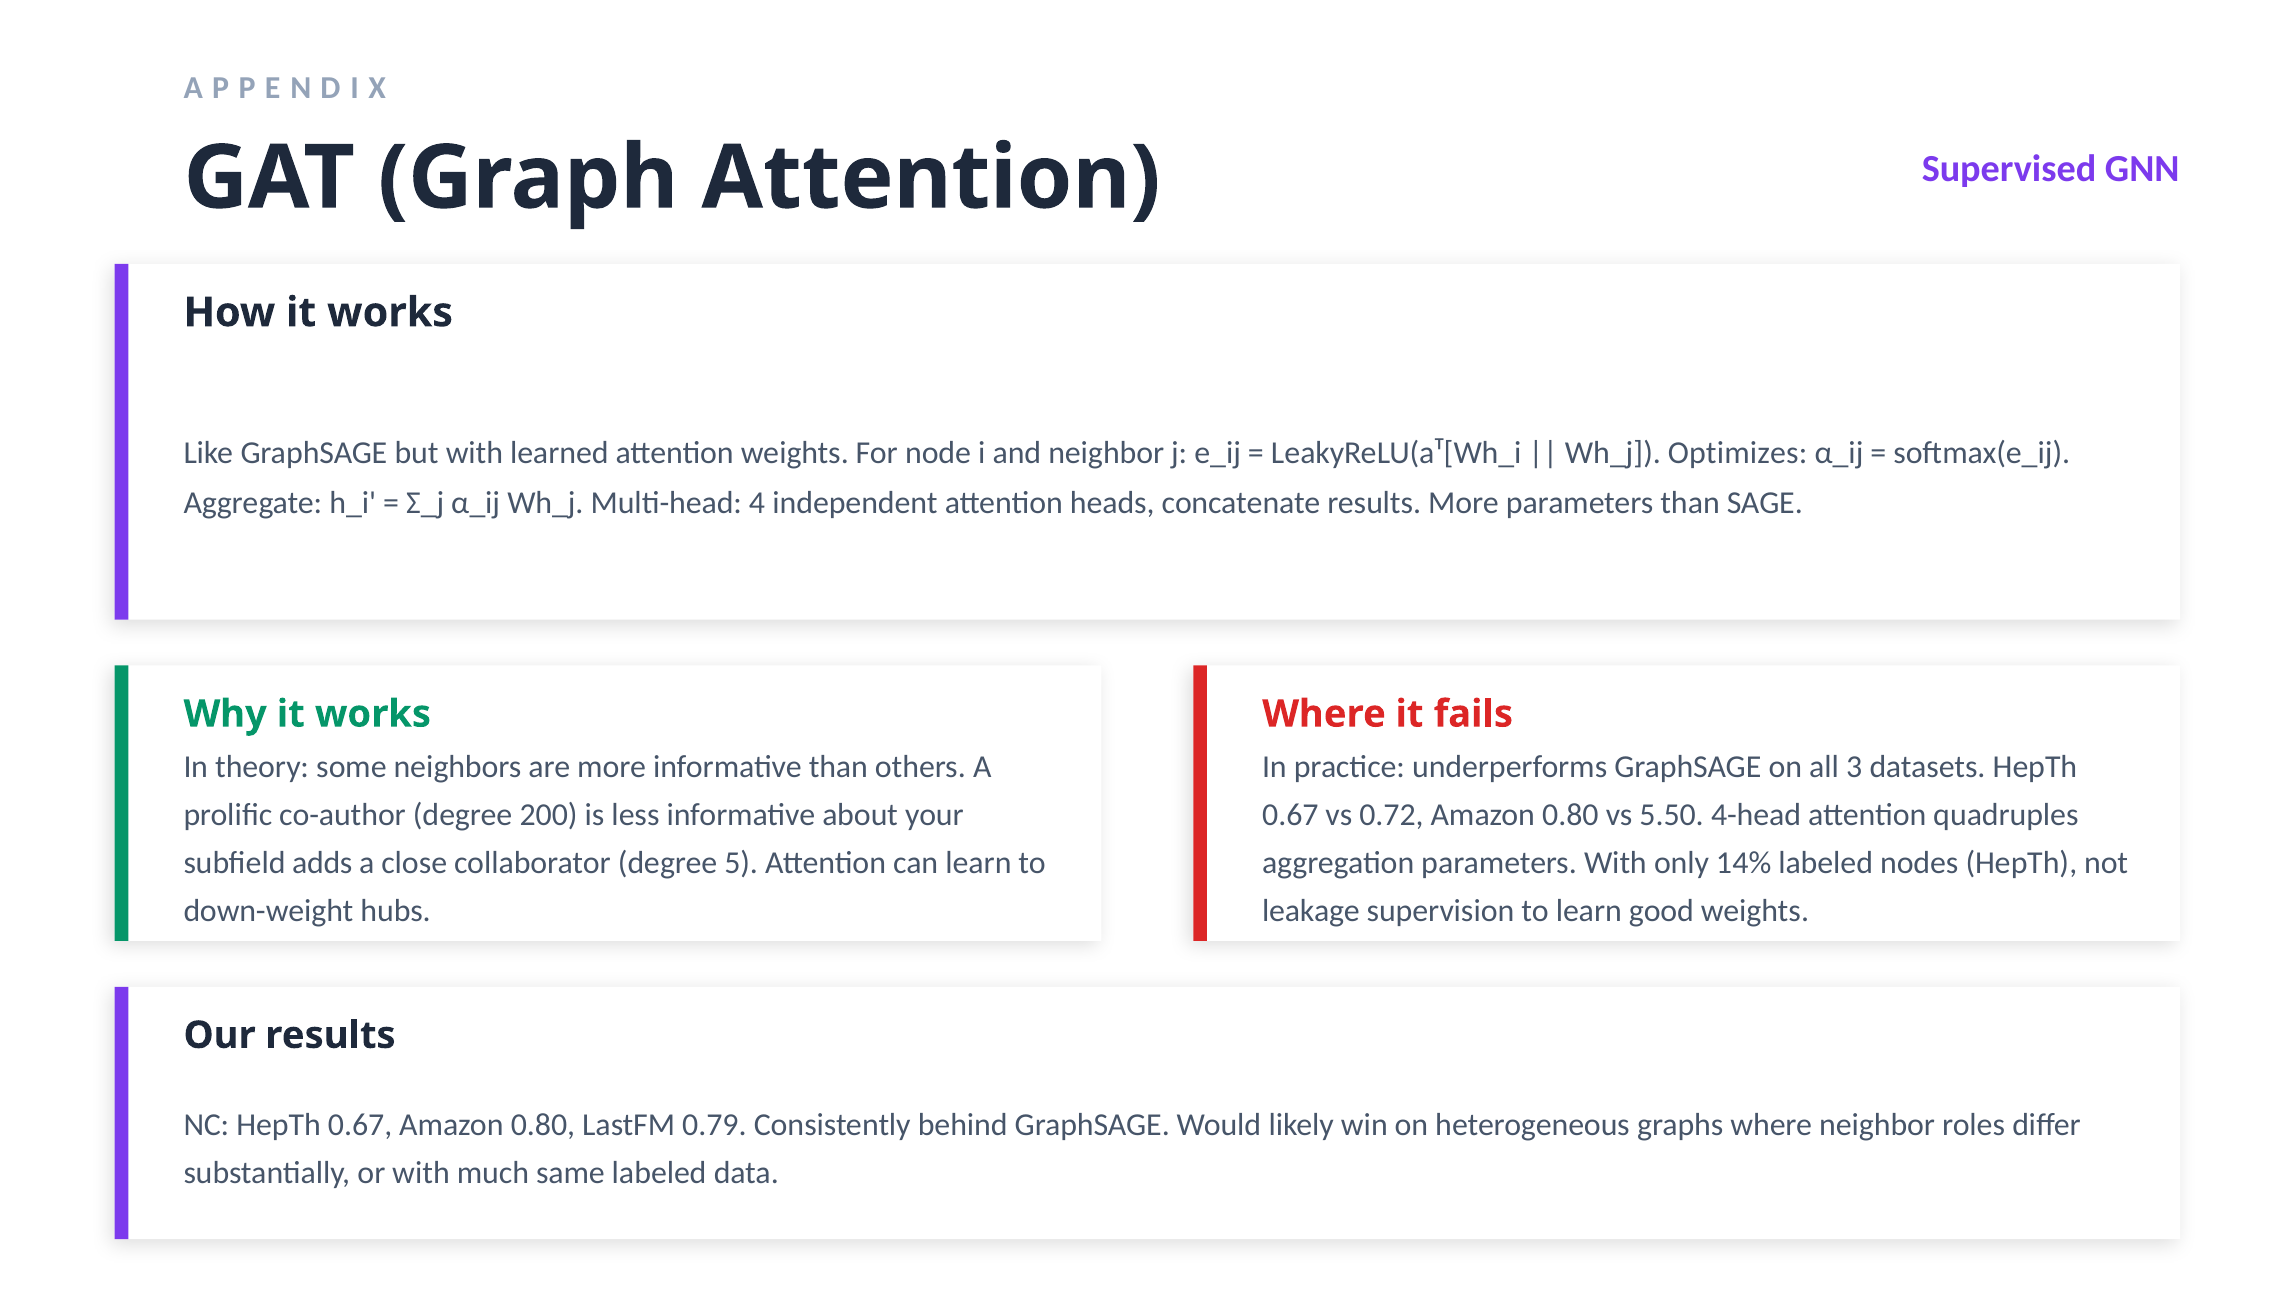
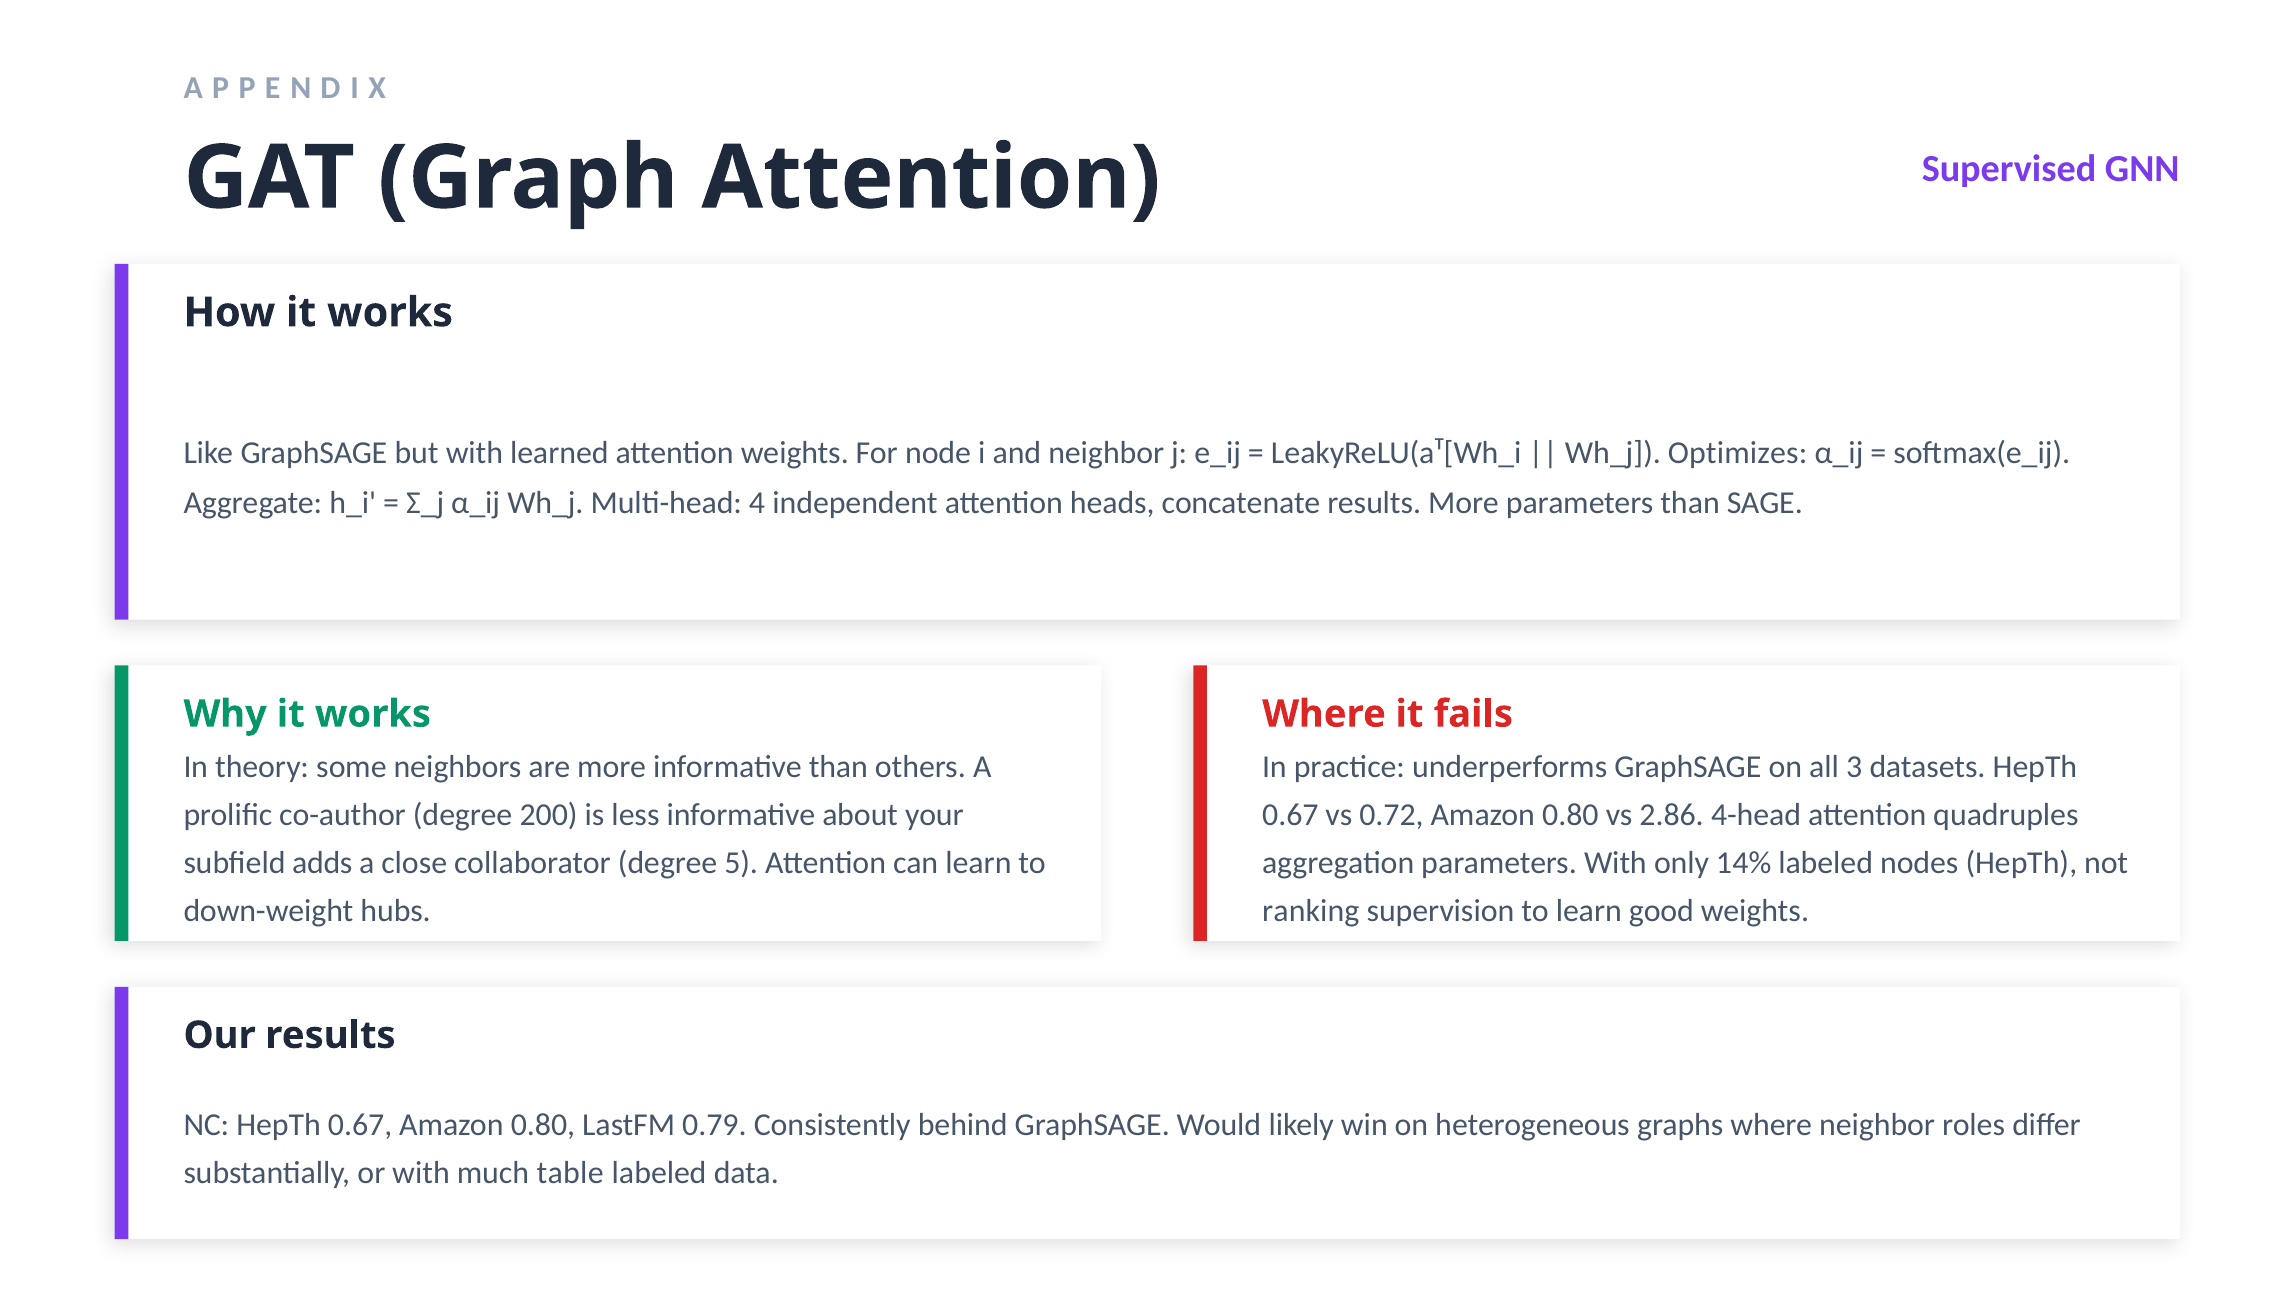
5.50: 5.50 -> 2.86 (1672, 815)
leakage: leakage -> ranking (1311, 911)
same: same -> table (570, 1173)
